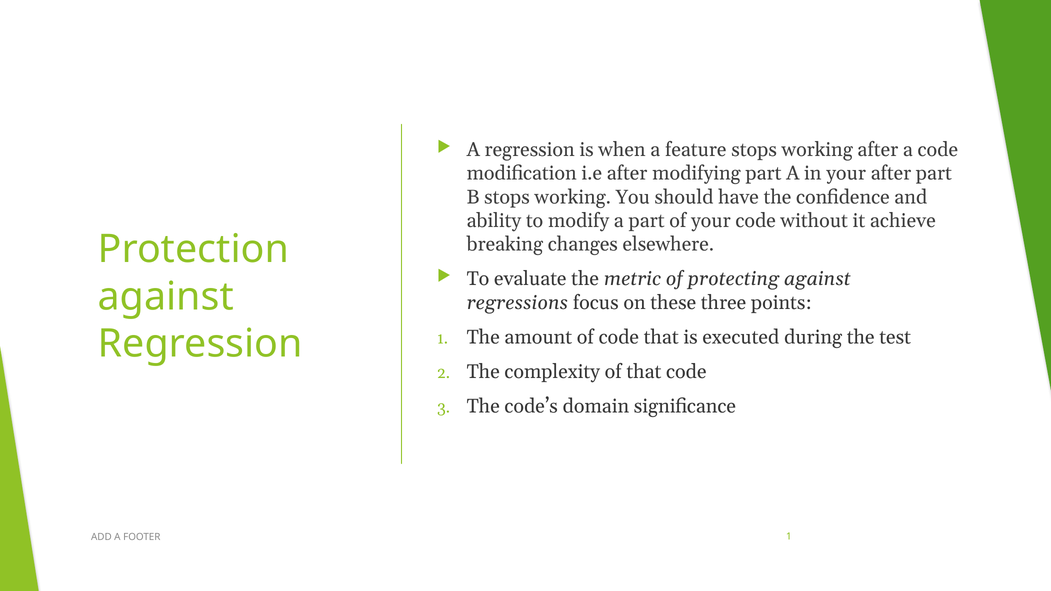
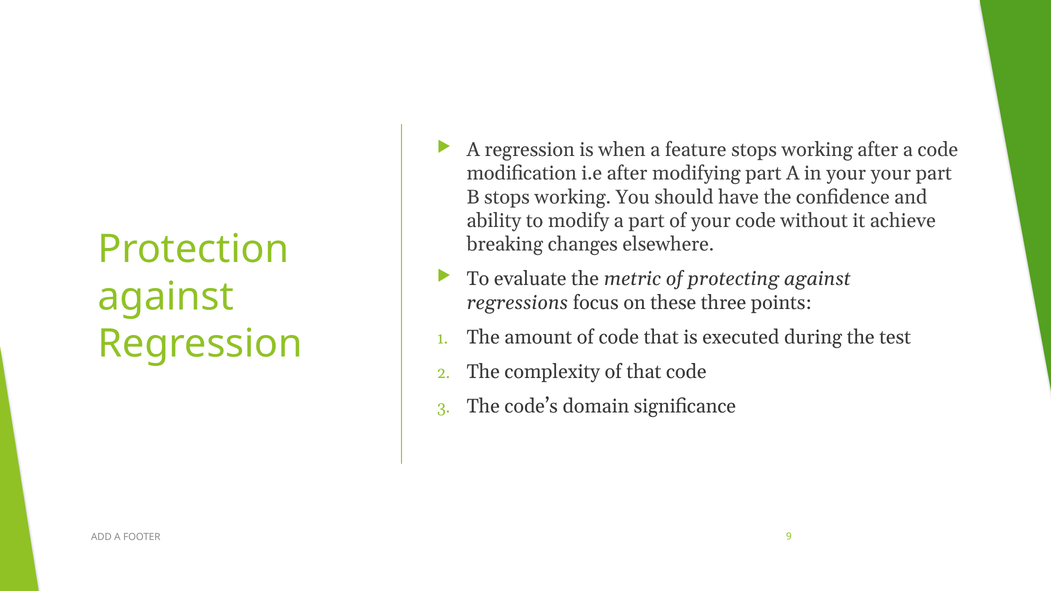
your after: after -> your (891, 173)
FOOTER 1: 1 -> 9 (789, 536)
